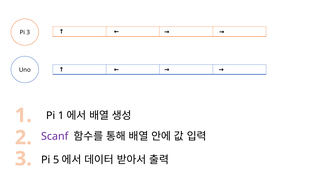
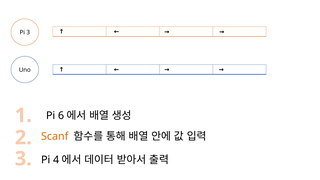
Pi 1: 1 -> 6 (61, 116)
Scanf colour: purple -> orange (55, 136)
5: 5 -> 4 (56, 160)
